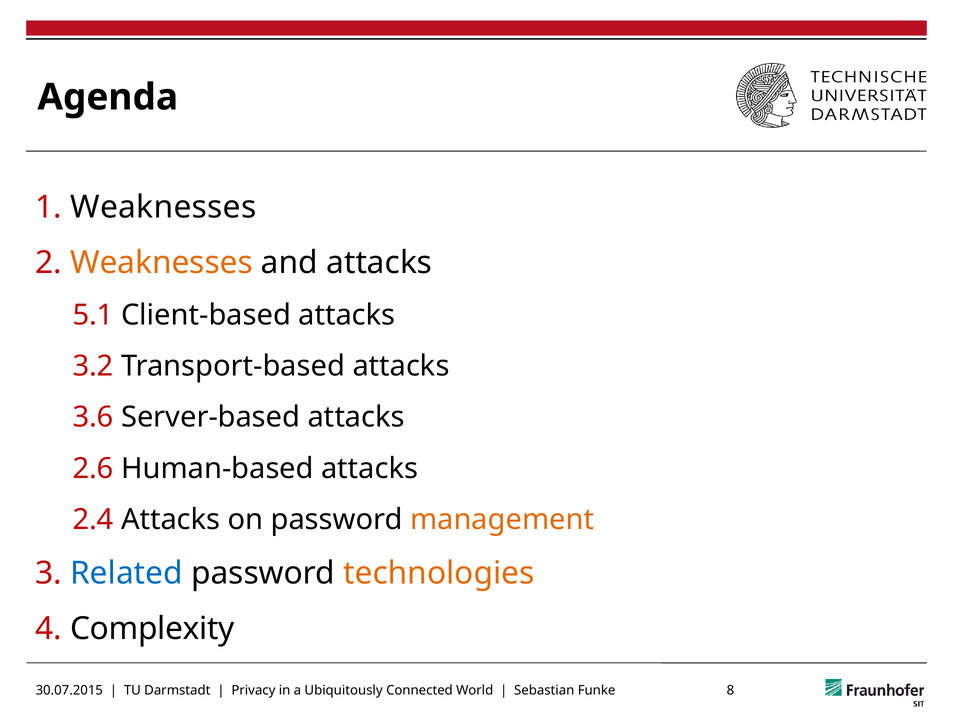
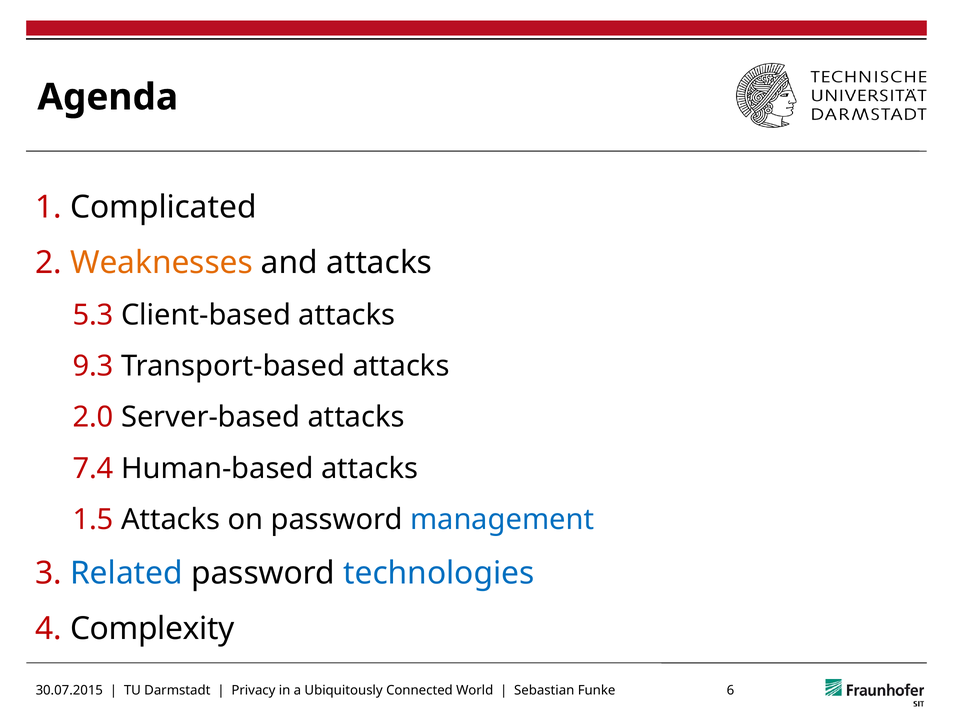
1 Weaknesses: Weaknesses -> Complicated (163, 207)
5.1: 5.1 -> 5.3 (93, 315)
3.2: 3.2 -> 9.3 (93, 366)
3.6: 3.6 -> 2.0 (93, 417)
2.6: 2.6 -> 7.4 (93, 468)
2.4: 2.4 -> 1.5 (93, 519)
management colour: orange -> blue (502, 519)
technologies colour: orange -> blue (439, 573)
8: 8 -> 6 (731, 690)
